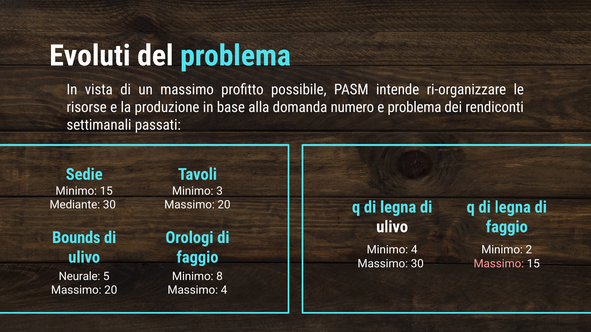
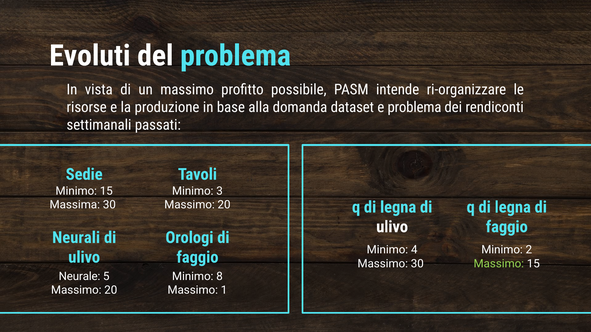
numero: numero -> dataset (352, 108)
Mediante: Mediante -> Massima (75, 205)
Bounds: Bounds -> Neurali (76, 238)
Massimo colour: pink -> light green (499, 264)
Massimo 4: 4 -> 1 (224, 291)
